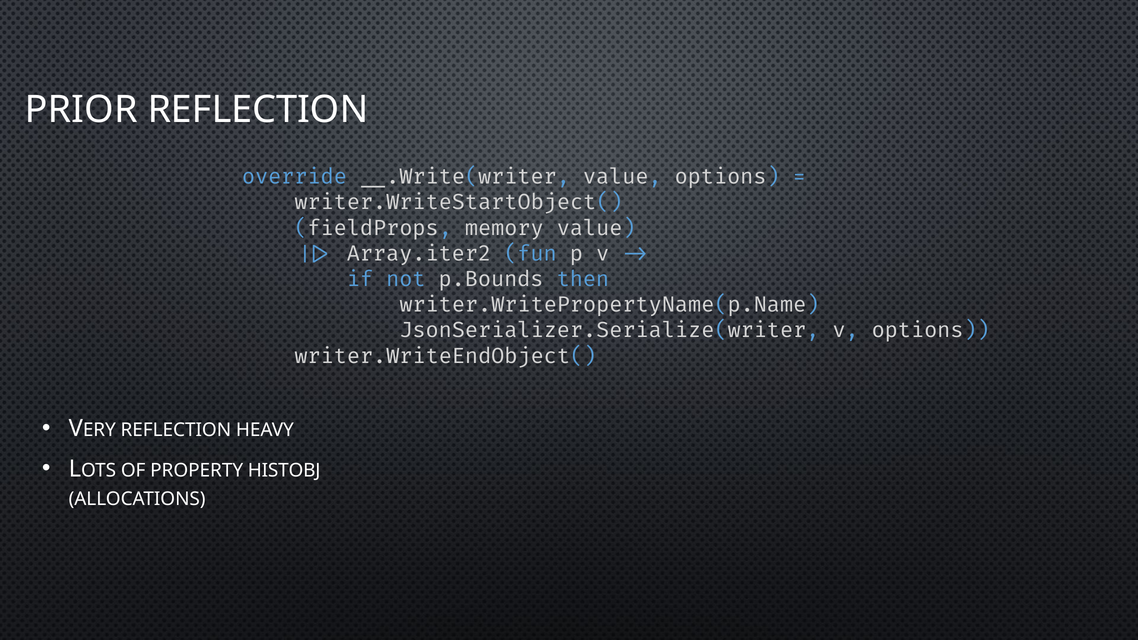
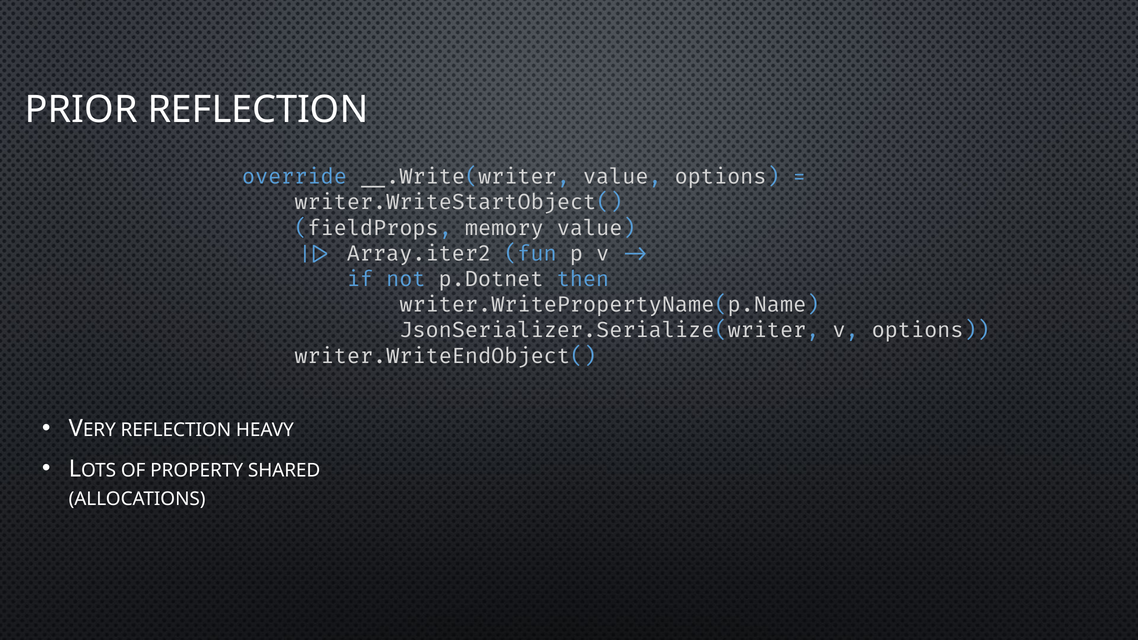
p.Bounds: p.Bounds -> p.Dotnet (491, 279)
HISTOBJ: HISTOBJ -> SHARED (284, 471)
